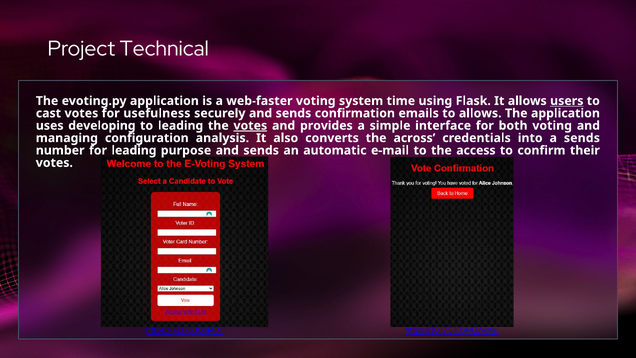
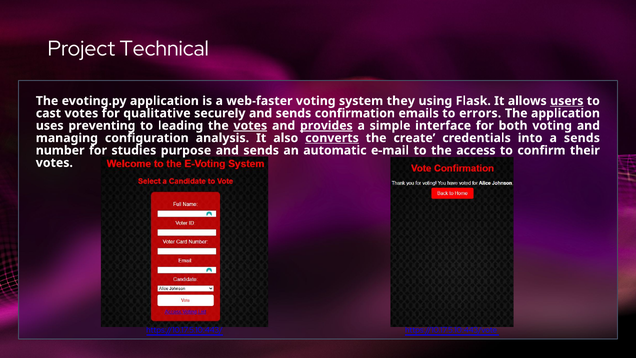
time: time -> they (401, 101)
usefulness: usefulness -> qualitative (157, 113)
to allows: allows -> errors (480, 113)
developing: developing -> preventing (102, 126)
provides underline: none -> present (326, 126)
converts underline: none -> present (332, 138)
across: across -> create (414, 138)
for leading: leading -> studies (134, 150)
